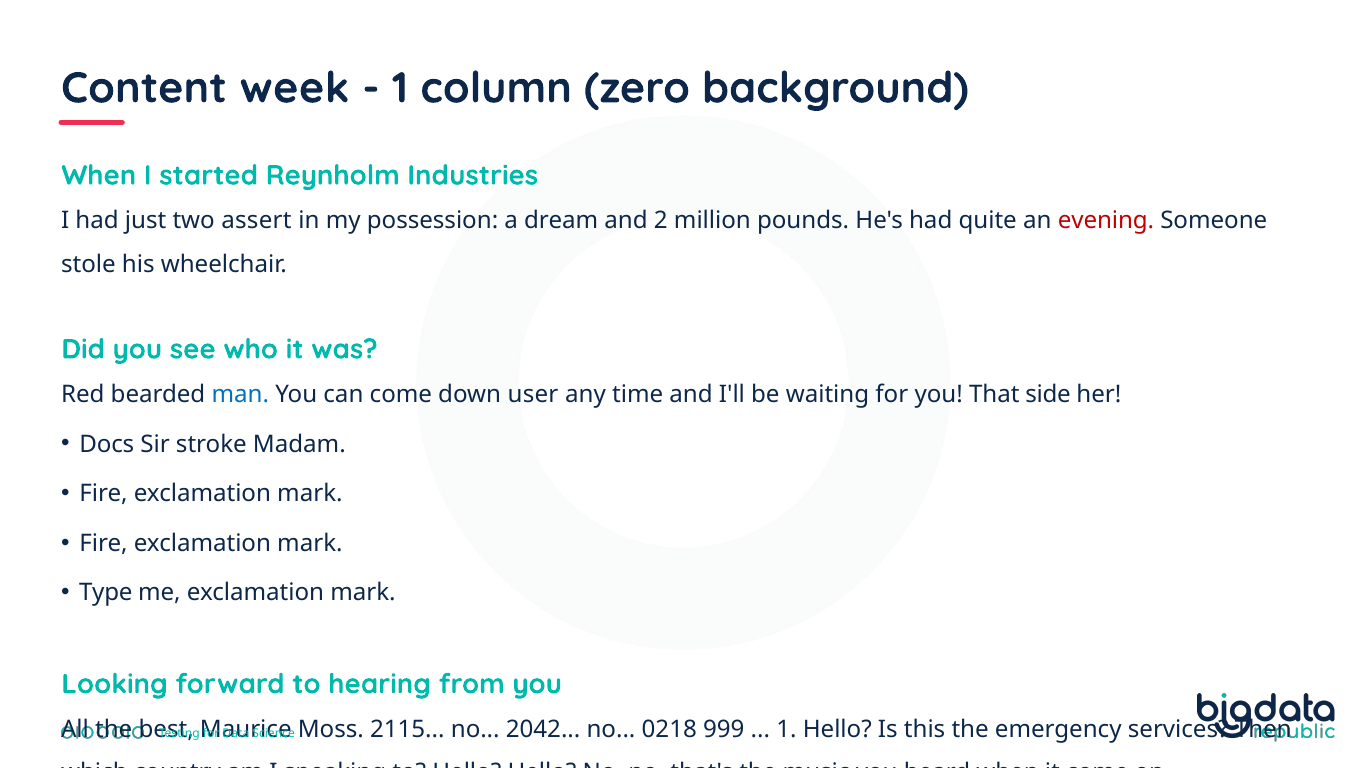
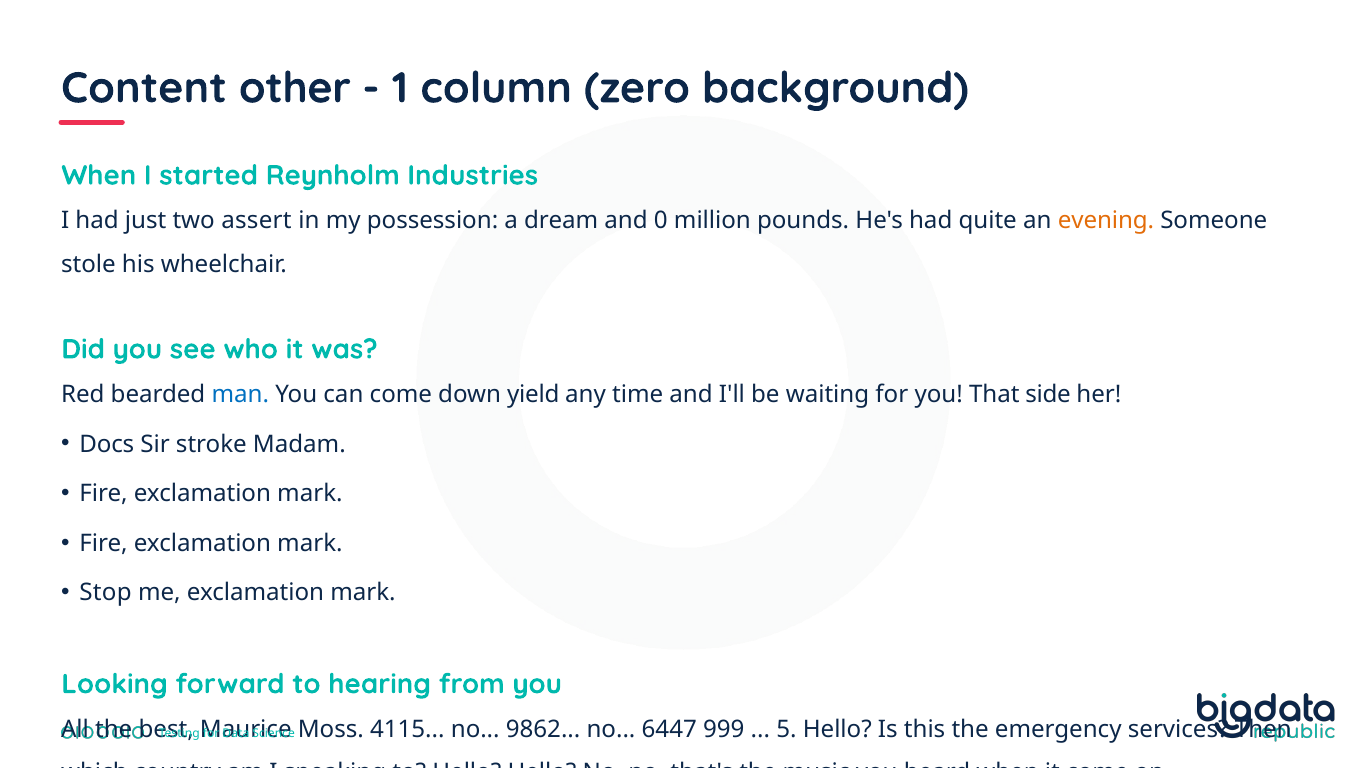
week: week -> other (295, 88)
2: 2 -> 0 (661, 221)
evening colour: red -> orange (1106, 221)
user: user -> yield (533, 395)
Type: Type -> Stop (106, 593)
2115: 2115 -> 4115 (407, 729)
2042: 2042 -> 9862 (543, 729)
0218: 0218 -> 6447 (669, 729)
1: 1 -> 5 (786, 729)
